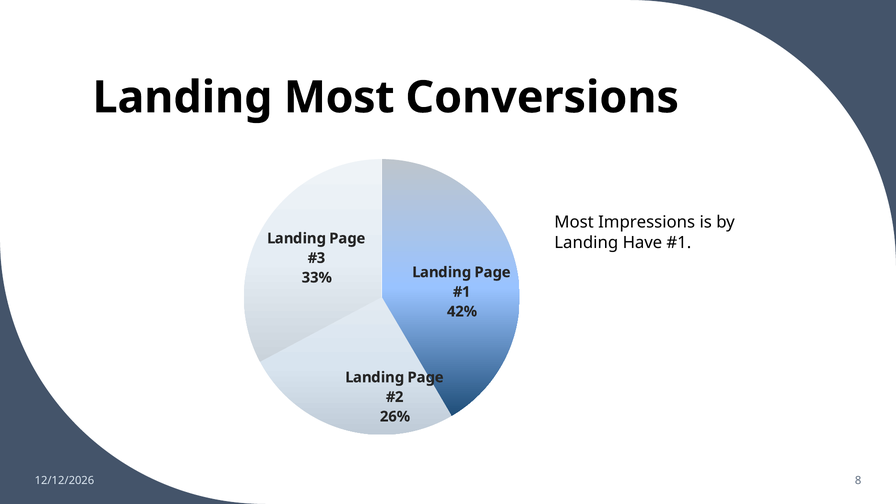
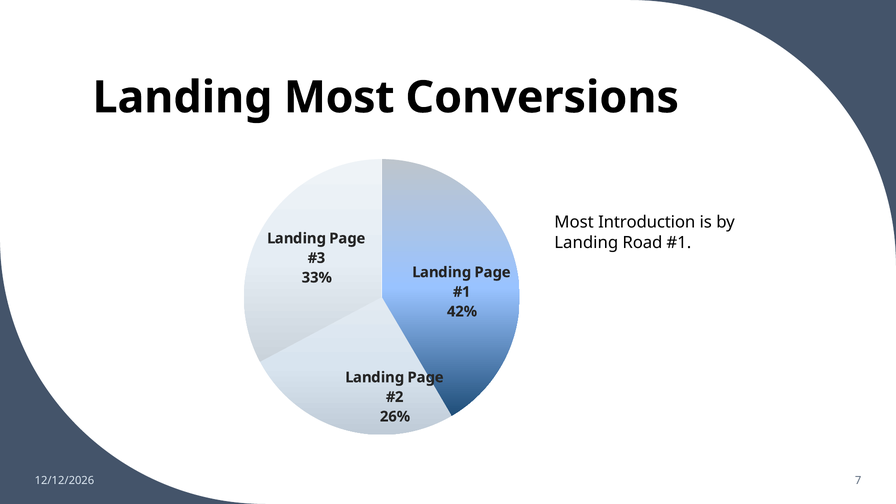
Impressions: Impressions -> Introduction (647, 222)
Have: Have -> Road (642, 242)
8: 8 -> 7 (858, 480)
